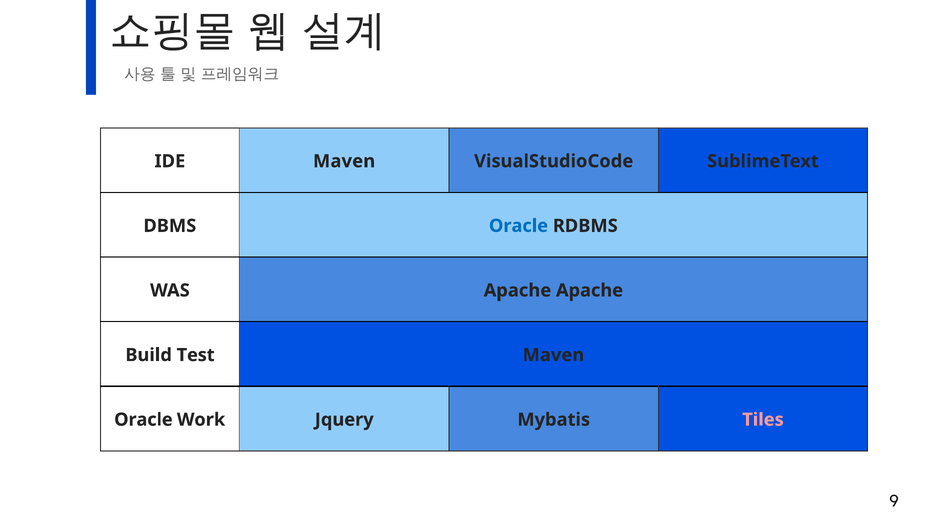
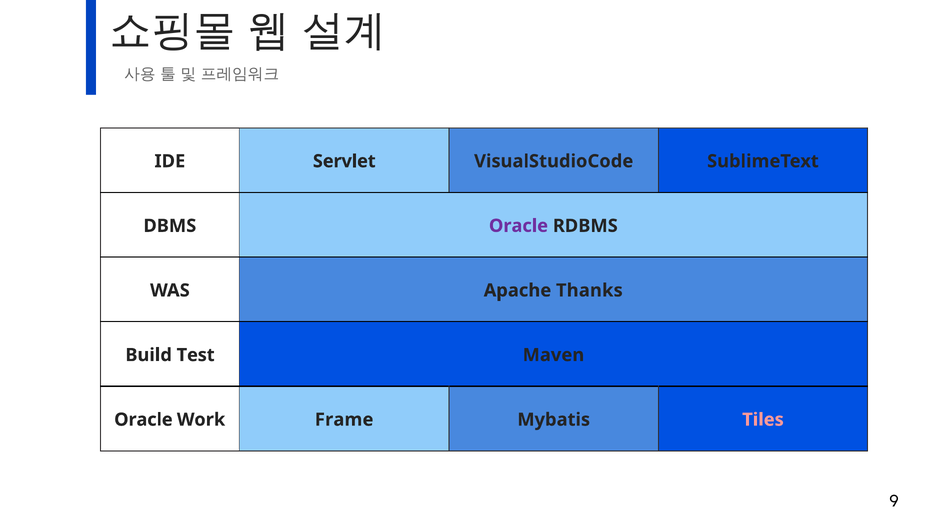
IDE Maven: Maven -> Servlet (344, 161)
Oracle colour: blue -> purple (518, 226)
Apache Apache: Apache -> Thanks (589, 290)
Jquery: Jquery -> Frame (344, 419)
